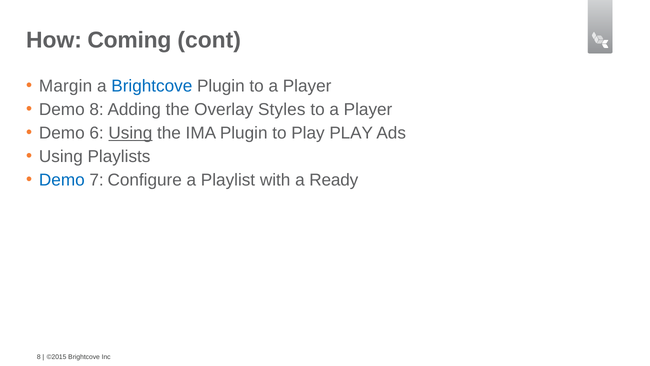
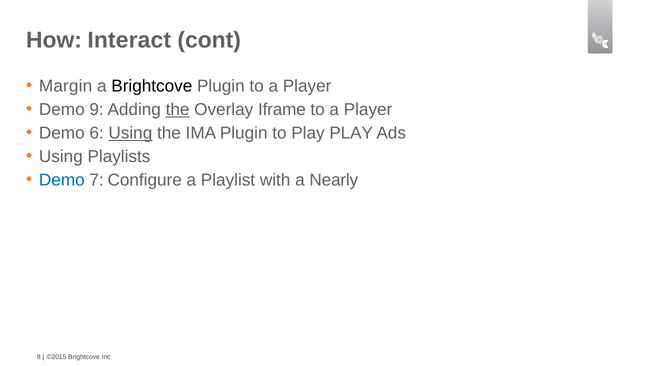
Coming: Coming -> Interact (129, 40)
Brightcove colour: blue -> black (152, 86)
Demo 8: 8 -> 9 (97, 110)
the underline: none -> present (178, 110)
Styles: Styles -> Iframe (282, 110)
Ready: Ready -> Nearly (334, 180)
